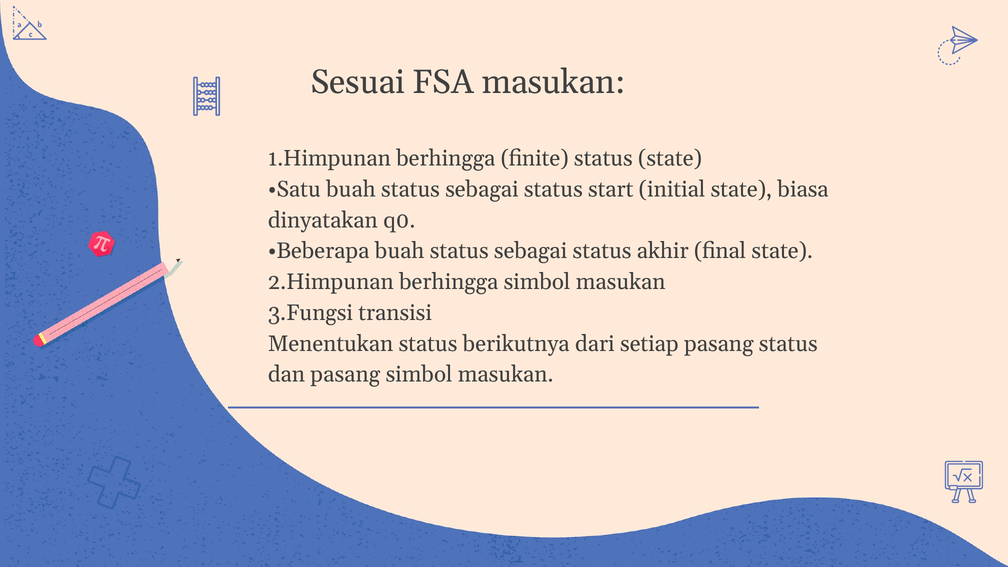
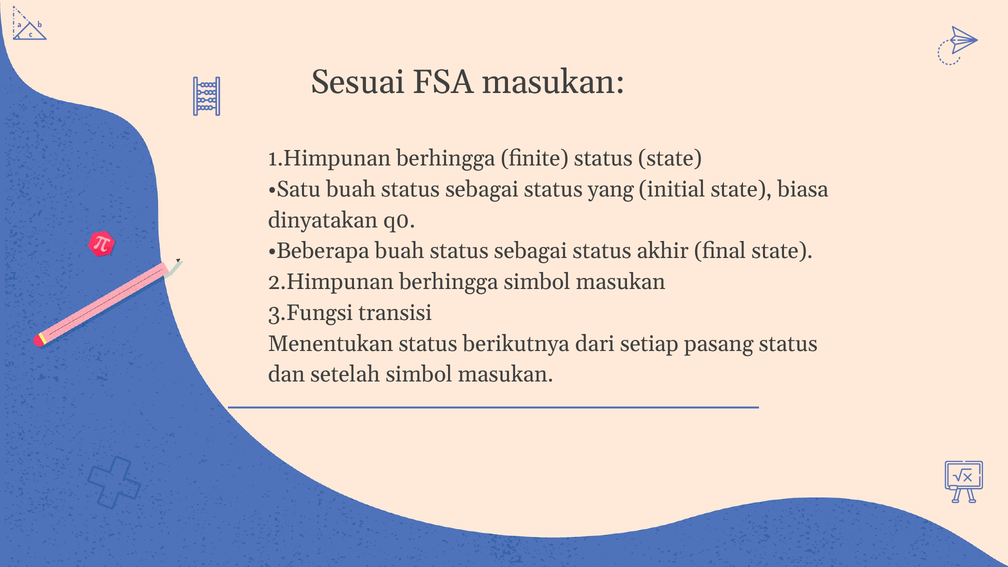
start: start -> yang (611, 189)
dan pasang: pasang -> setelah (345, 375)
